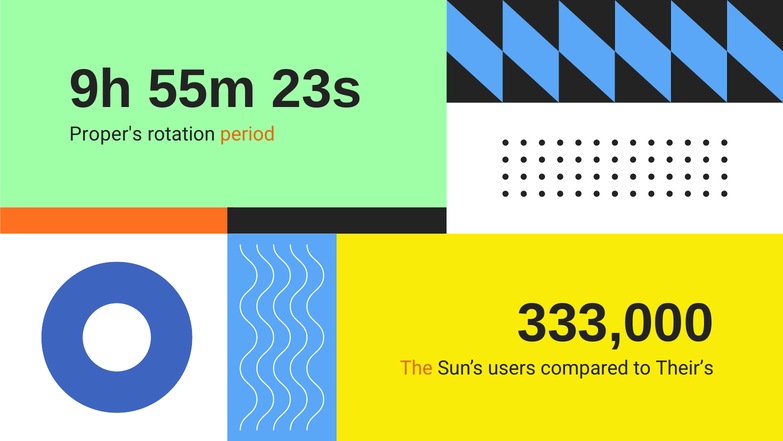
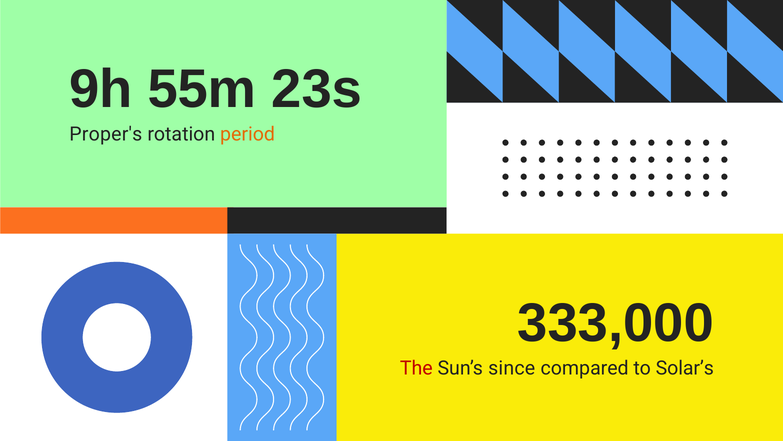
The colour: orange -> red (416, 368)
users: users -> since (512, 368)
Their’s: Their’s -> Solar’s (685, 368)
